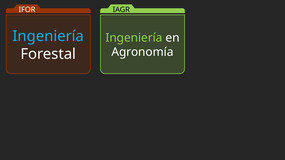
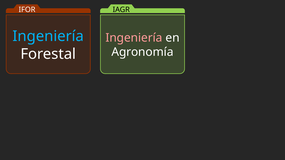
Ingeniería colour: light green -> pink (134, 38)
